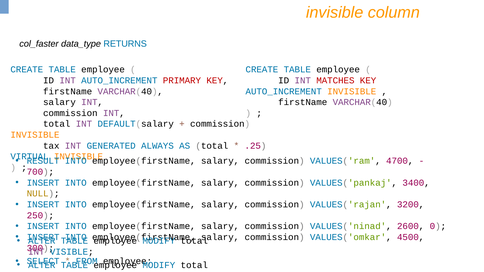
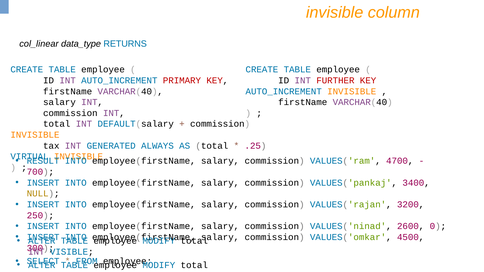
col_faster: col_faster -> col_linear (39, 44)
MATCHES: MATCHES -> FURTHER (335, 81)
